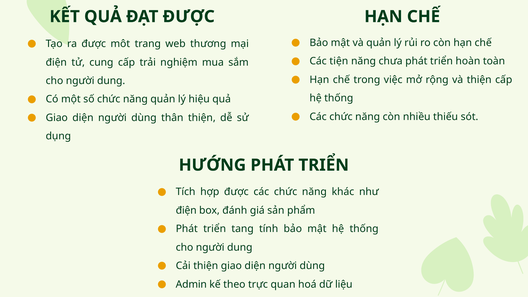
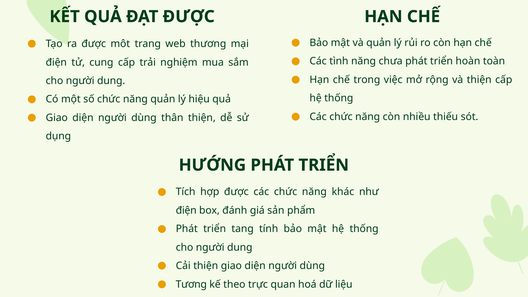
tiện: tiện -> tình (339, 61)
Admin: Admin -> Tương (191, 284)
